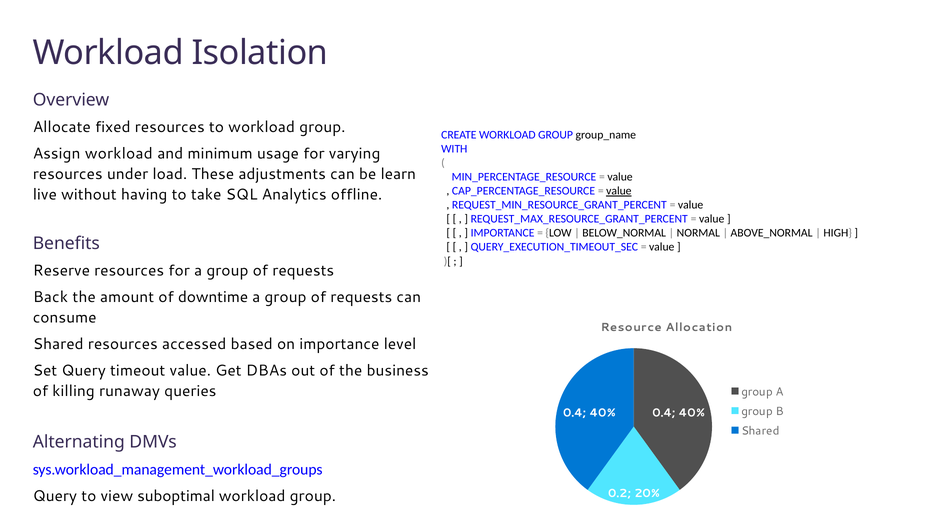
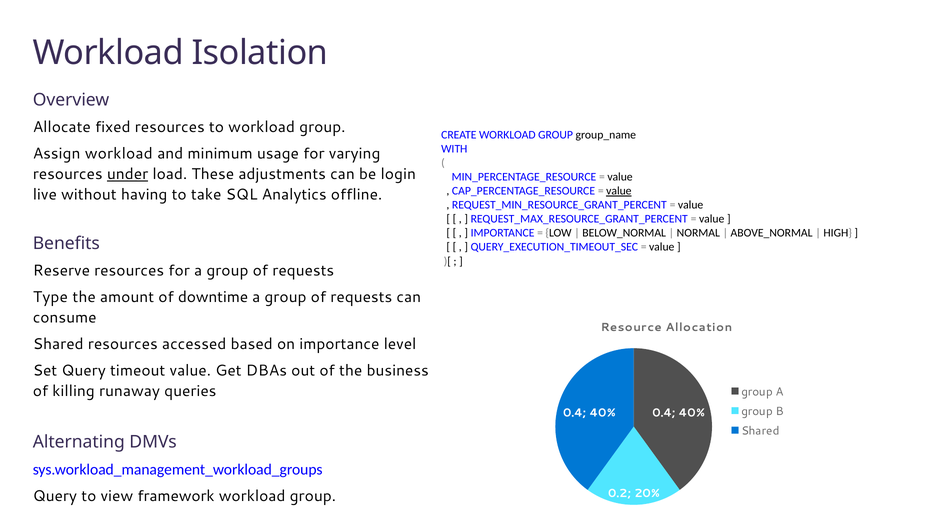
under underline: none -> present (128, 174)
learn: learn -> login (398, 174)
Back: Back -> Type (50, 297)
suboptimal: suboptimal -> framework (176, 496)
